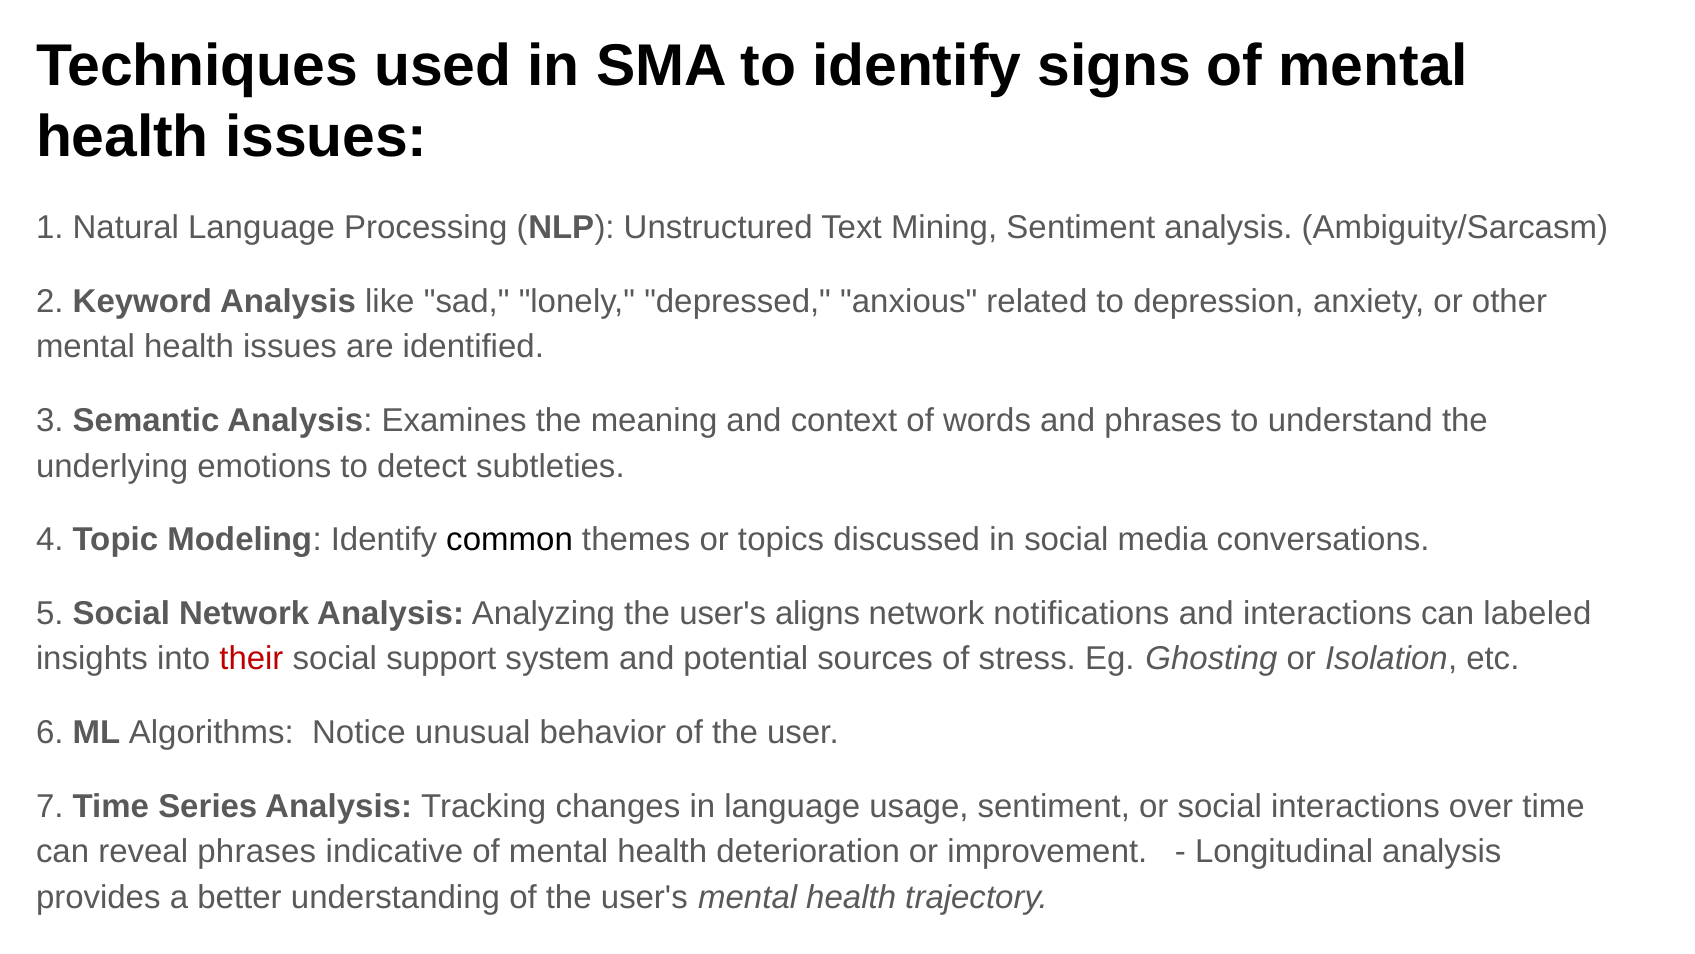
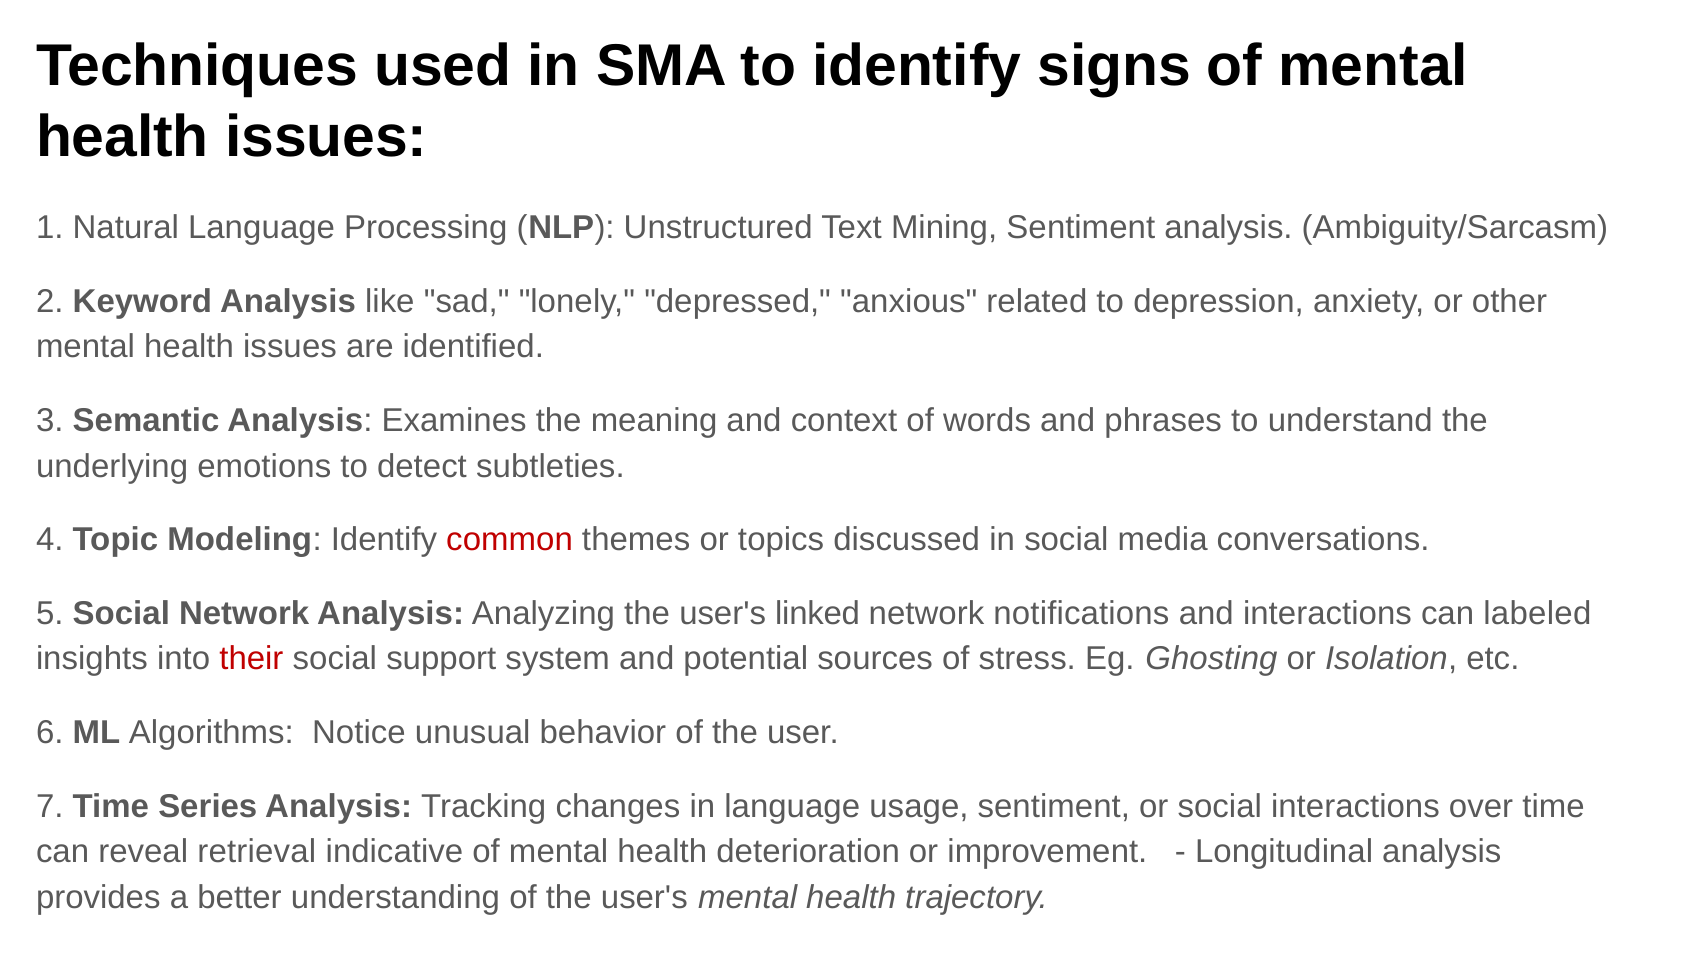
common colour: black -> red (510, 540)
aligns: aligns -> linked (818, 613)
reveal phrases: phrases -> retrieval (257, 852)
